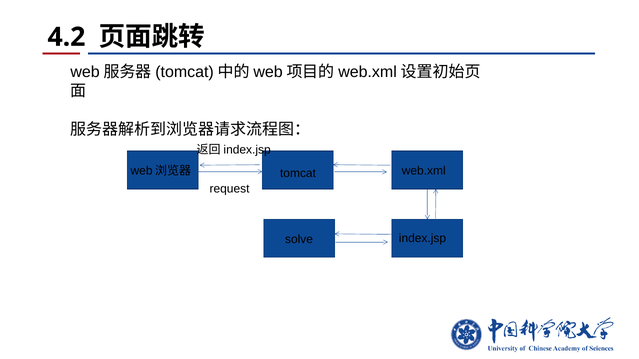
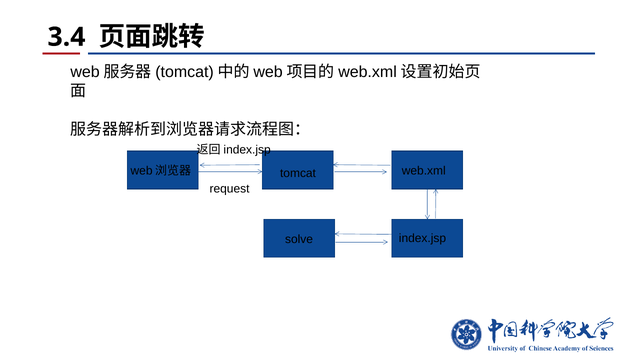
4.2: 4.2 -> 3.4 (66, 37)
